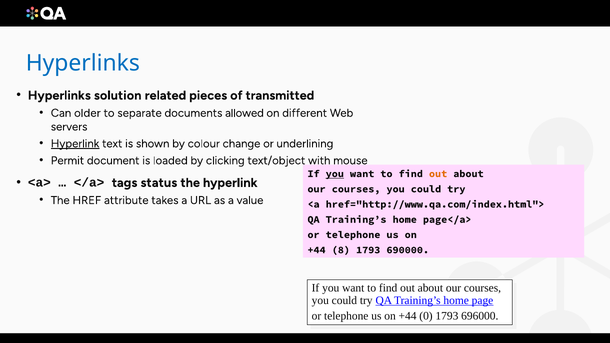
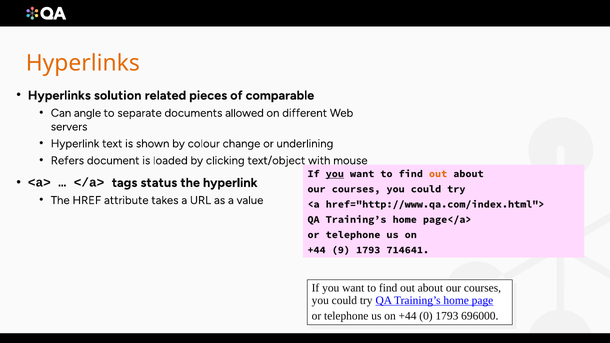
Hyperlinks colour: blue -> orange (83, 63)
transmitted: transmitted -> comparable (280, 95)
older: older -> angle (87, 113)
Hyperlink underline: present -> none (75, 144)
Permit: Permit -> Refers (67, 161)
8: 8 -> 9 (341, 250)
690000: 690000 -> 714641 (408, 250)
